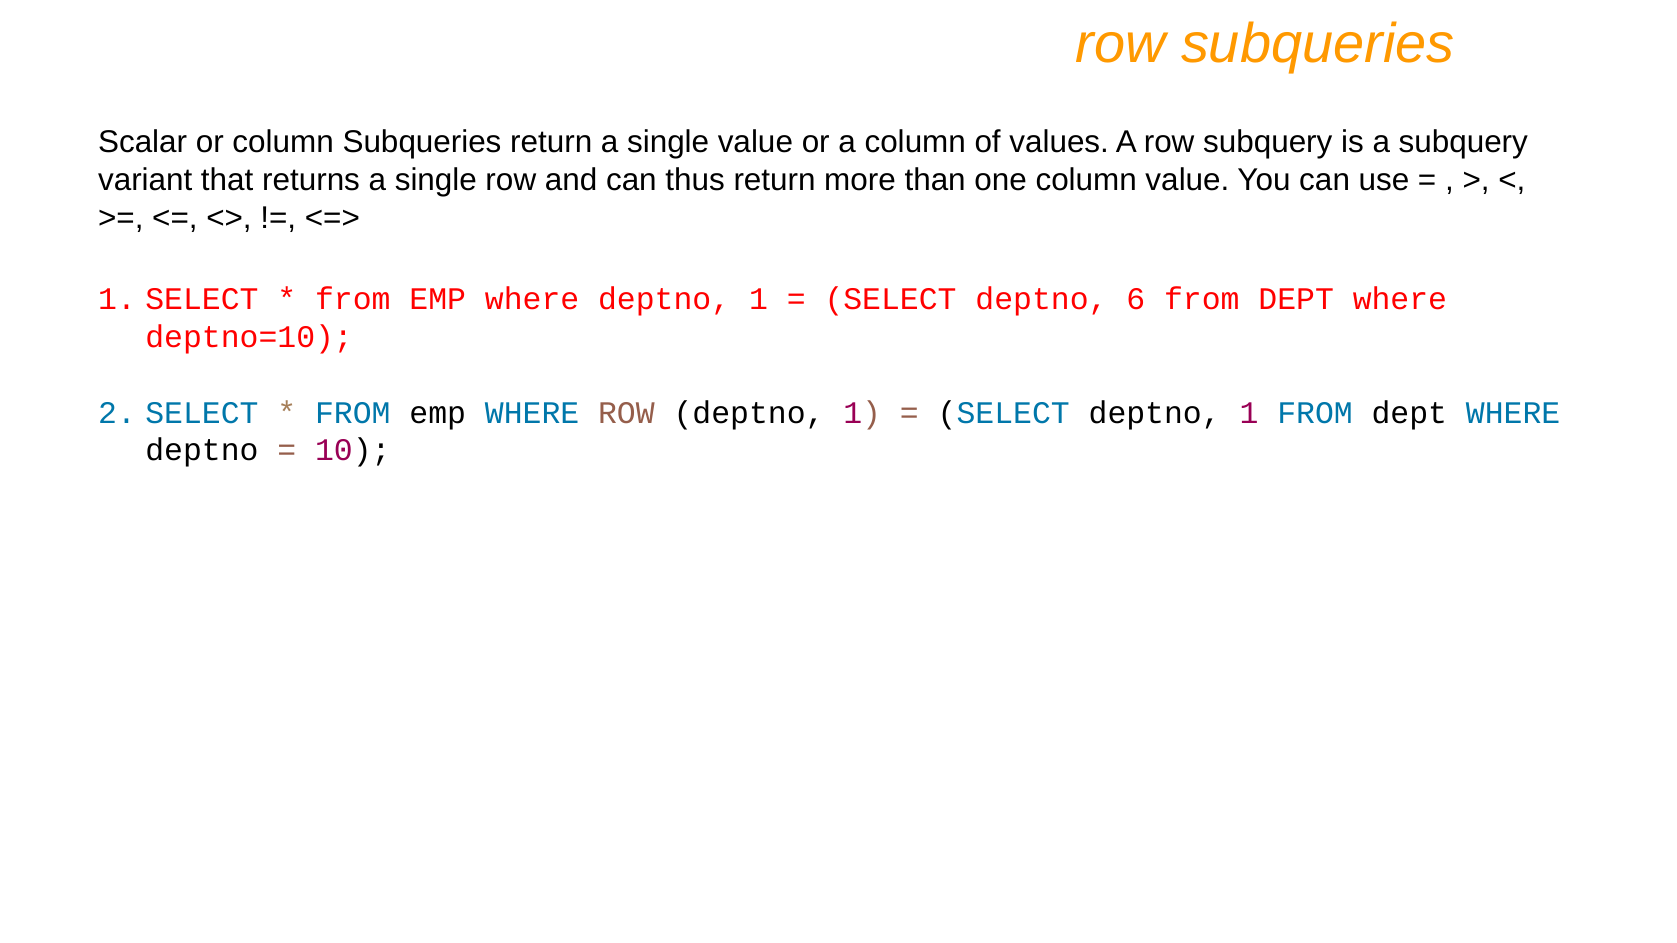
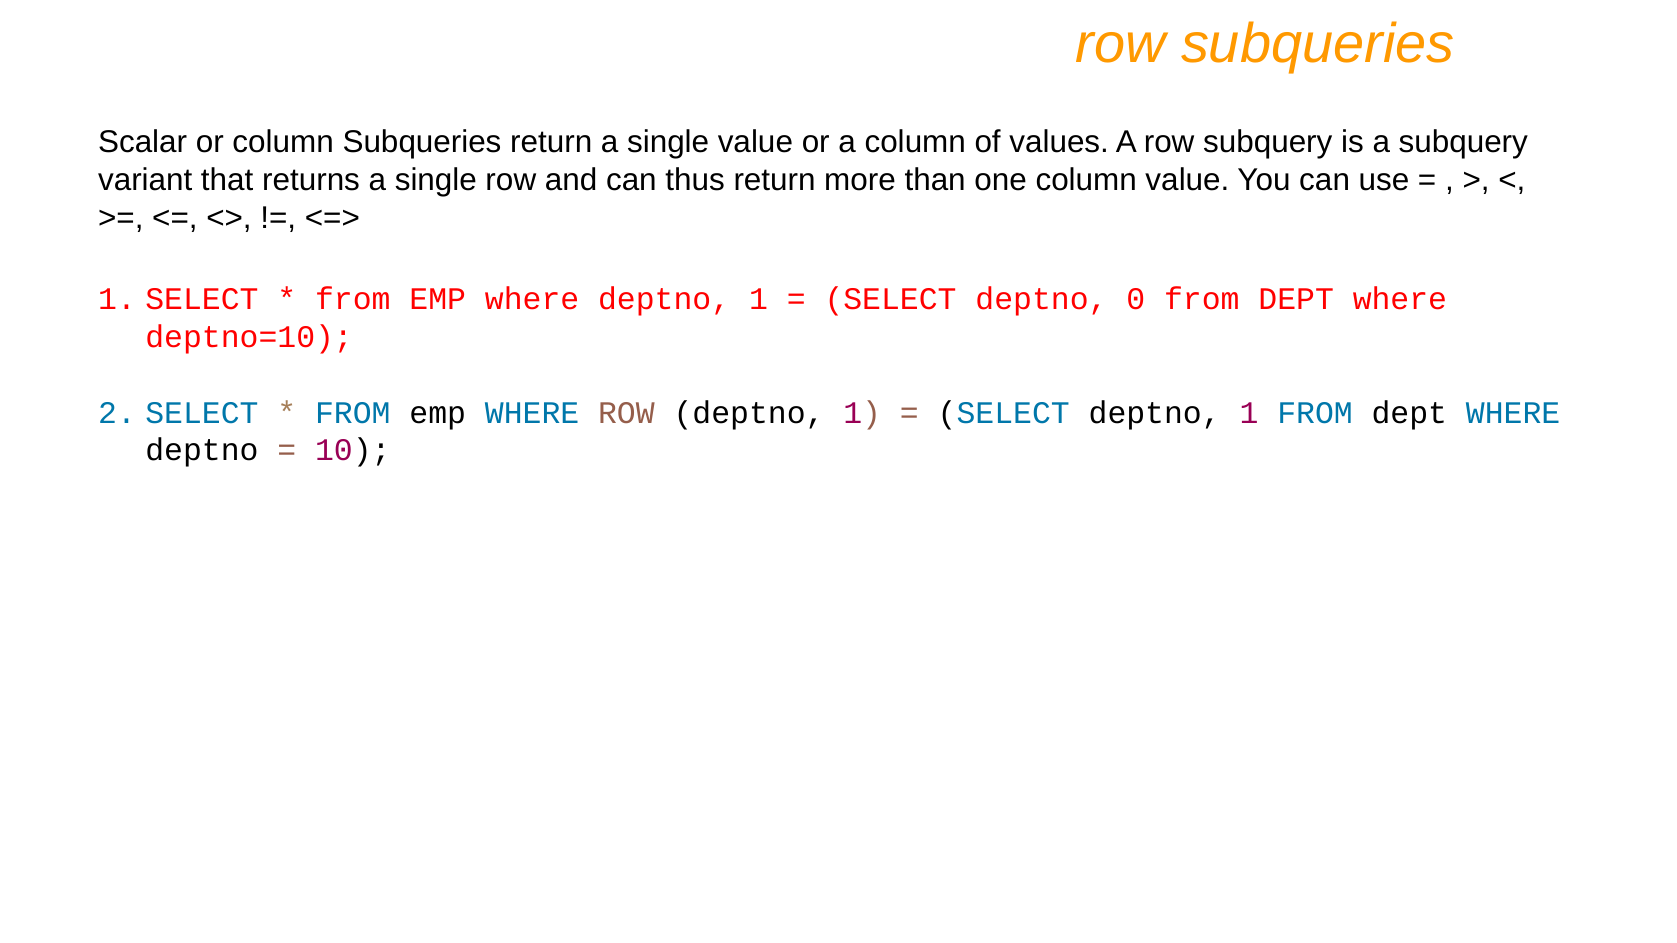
6: 6 -> 0 (1136, 300)
